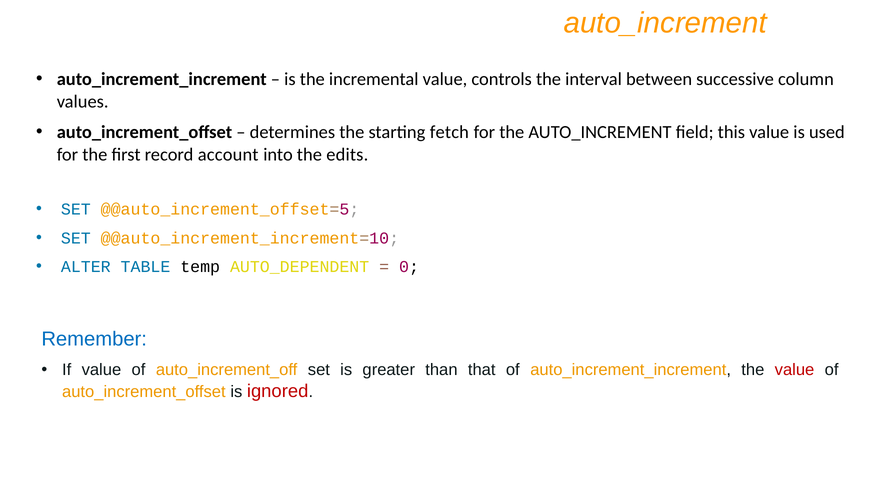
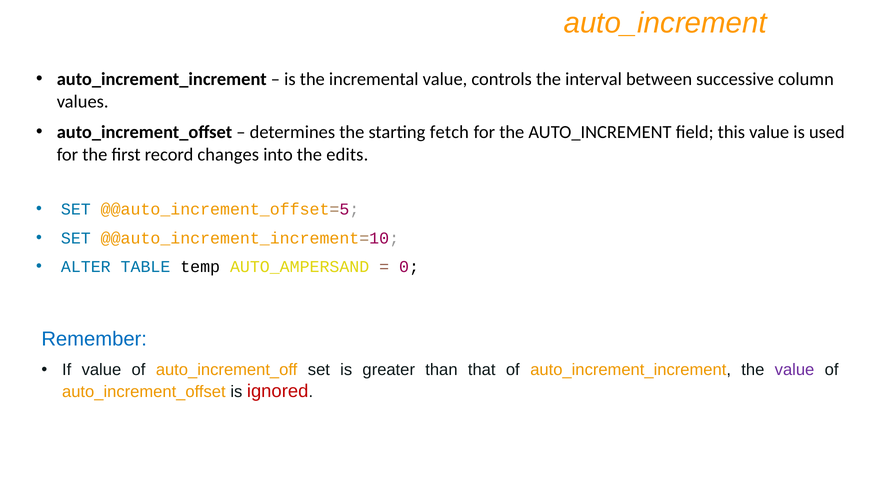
account: account -> changes (228, 155)
AUTO_DEPENDENT: AUTO_DEPENDENT -> AUTO_AMPERSAND (300, 267)
value colour: red -> purple (795, 370)
